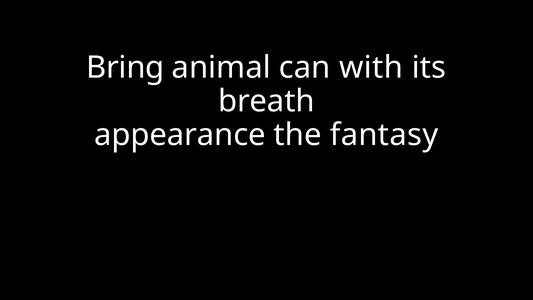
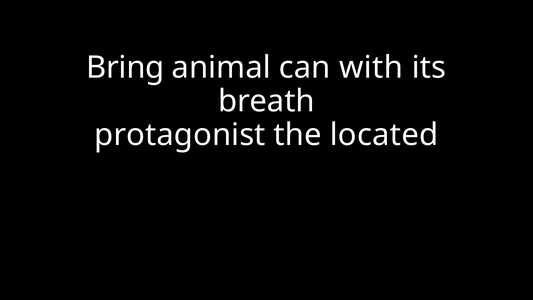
appearance: appearance -> protagonist (180, 135)
fantasy: fantasy -> located (384, 135)
